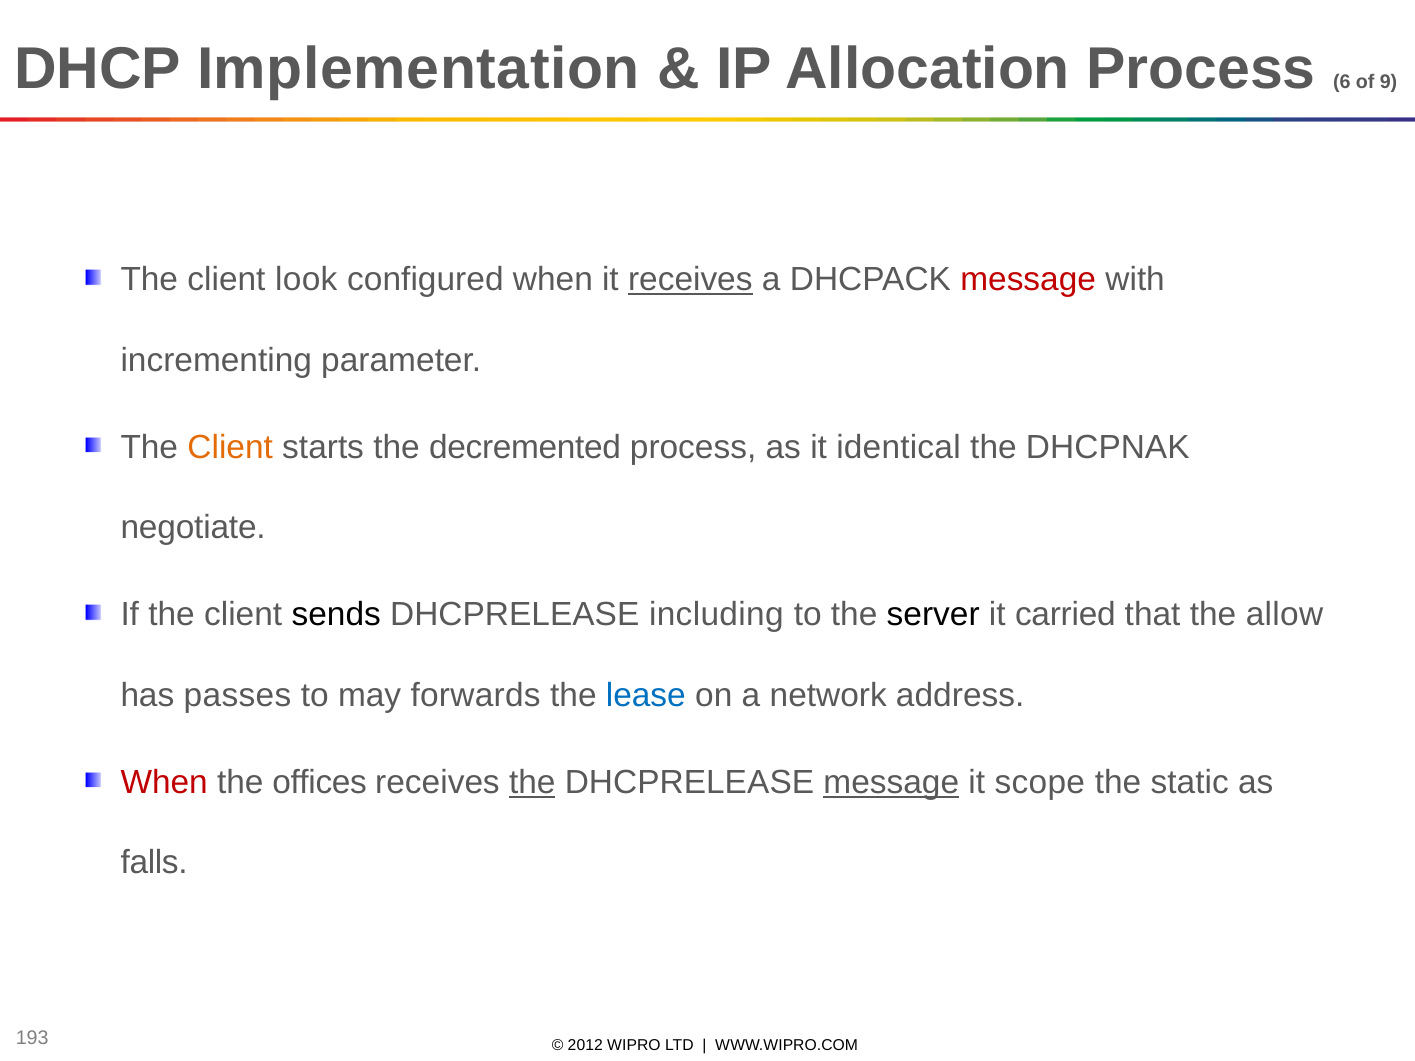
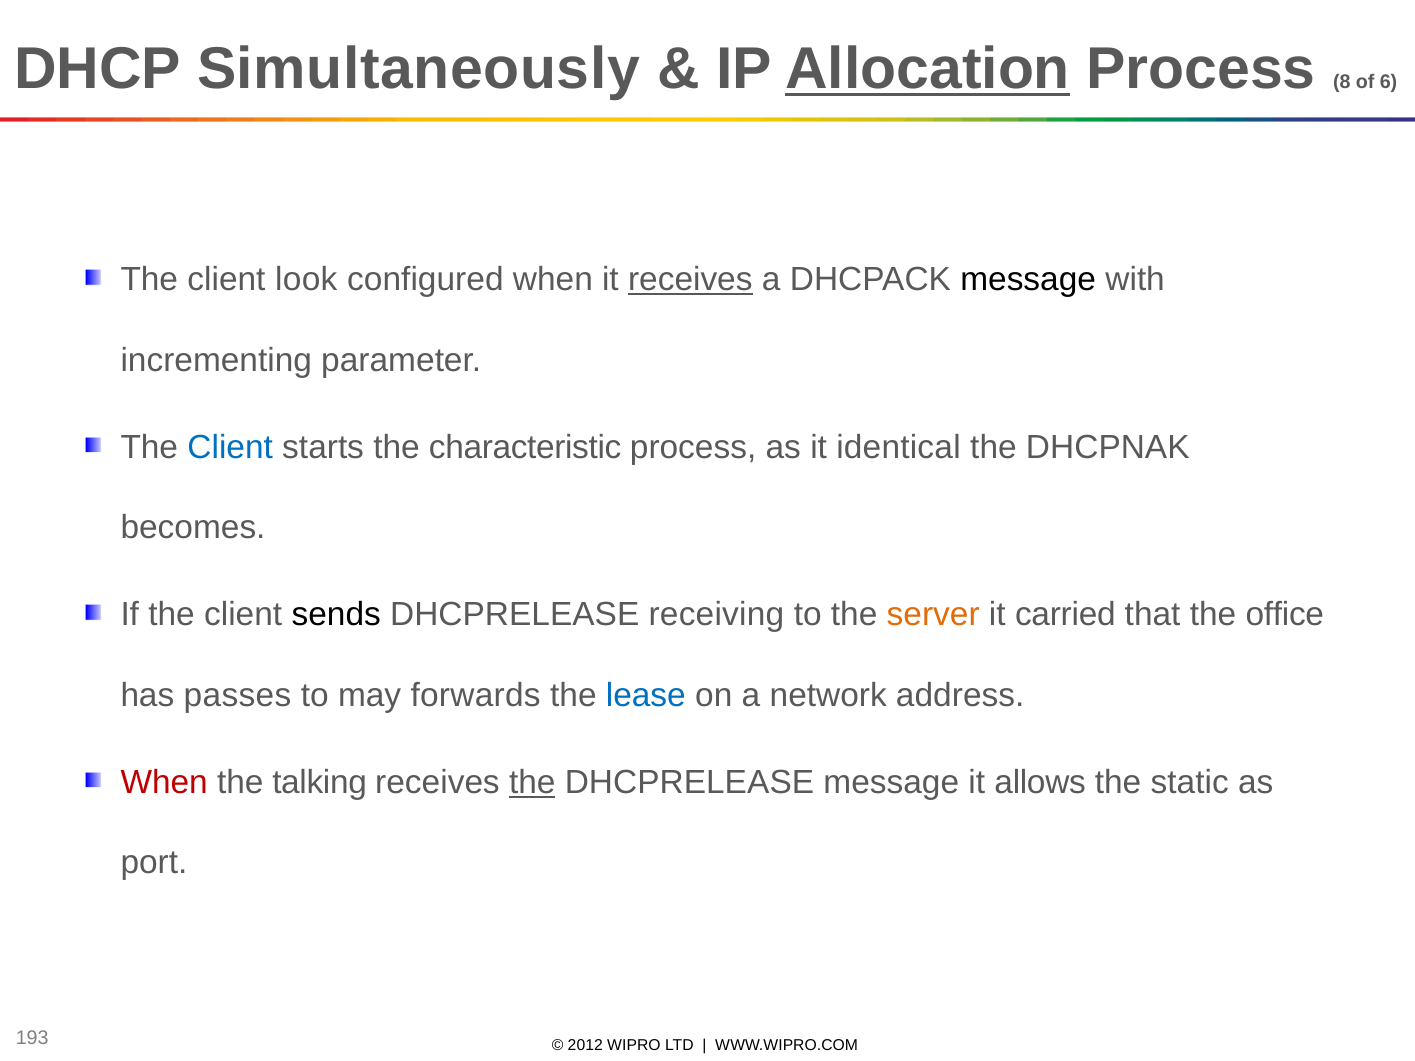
Implementation: Implementation -> Simultaneously (418, 69)
Allocation underline: none -> present (928, 69)
6: 6 -> 8 (1342, 82)
9: 9 -> 6 (1389, 82)
message colour: red -> black (1028, 280)
Client colour: orange -> blue (230, 448)
decremented: decremented -> characteristic (525, 448)
negotiate: negotiate -> becomes (193, 528)
including: including -> receiving (716, 615)
server colour: black -> orange (933, 615)
allow: allow -> office (1285, 615)
offices: offices -> talking (320, 783)
message underline: present -> none (891, 783)
scope: scope -> allows (1040, 783)
falls: falls -> port (154, 863)
